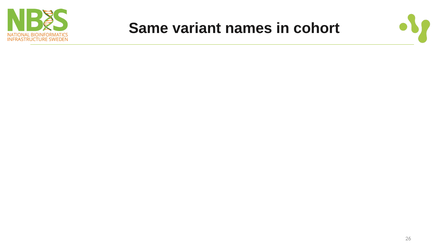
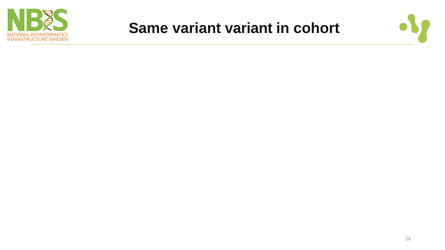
variant names: names -> variant (249, 28)
